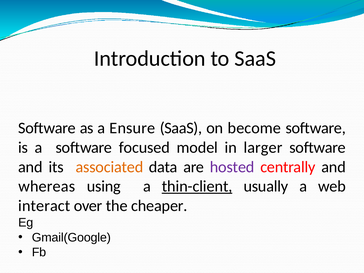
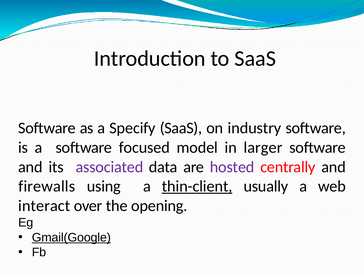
Ensure: Ensure -> Specify (132, 128)
become: become -> industry (254, 128)
associated colour: orange -> purple (109, 167)
whereas: whereas -> firewalls (47, 186)
cheaper: cheaper -> opening (159, 206)
Gmail(Google underline: none -> present (71, 238)
